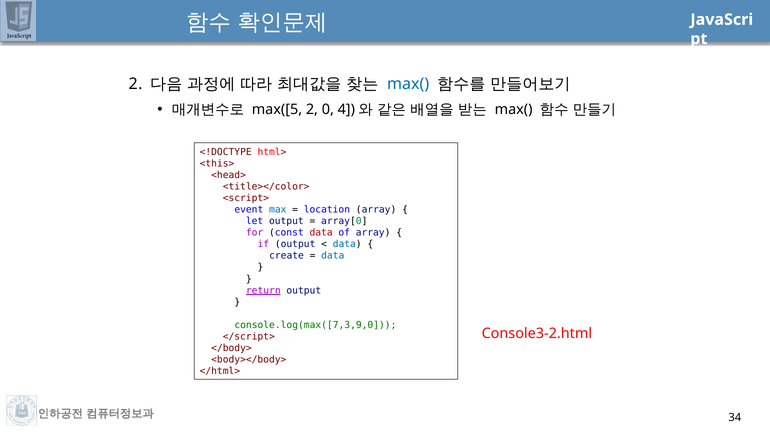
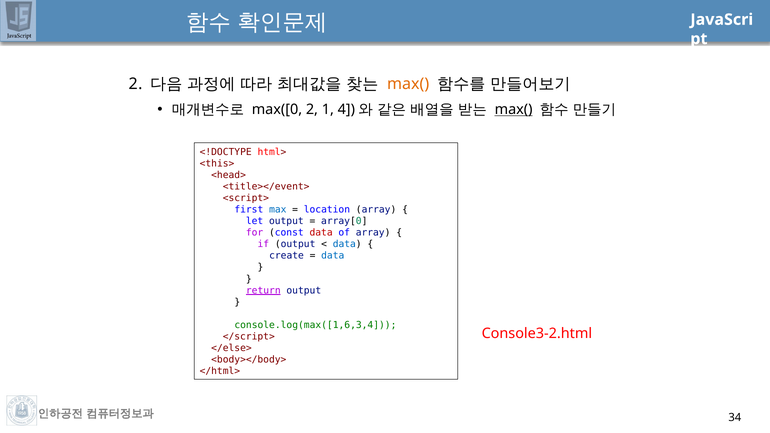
max( colour: blue -> orange (408, 84)
max([5: max([5 -> max([0 (277, 110)
0: 0 -> 1 (328, 110)
max( underline: none -> present (514, 110)
<title></color>: <title></color> -> <title></event> (266, 187)
event: event -> first (249, 210)
console.log(max([7,3,9,0: console.log(max([7,3,9,0 -> console.log(max([1,6,3,4 (315, 325)
</body>: </body> -> </else> (231, 348)
